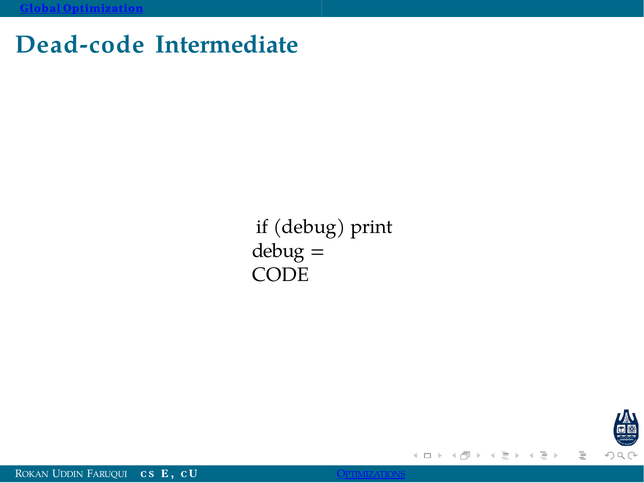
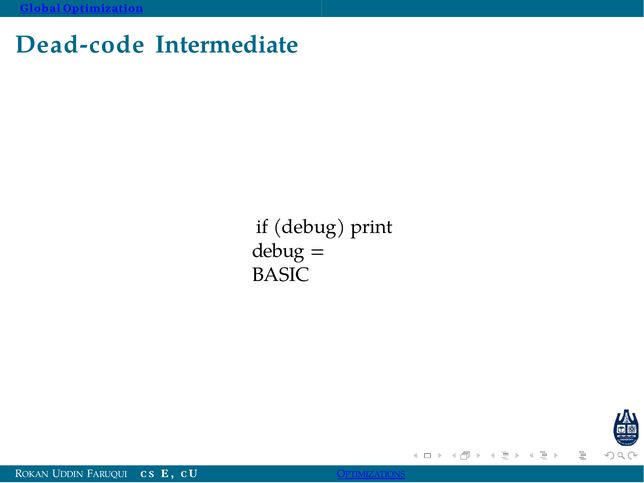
CODE: CODE -> BASIC (281, 275)
